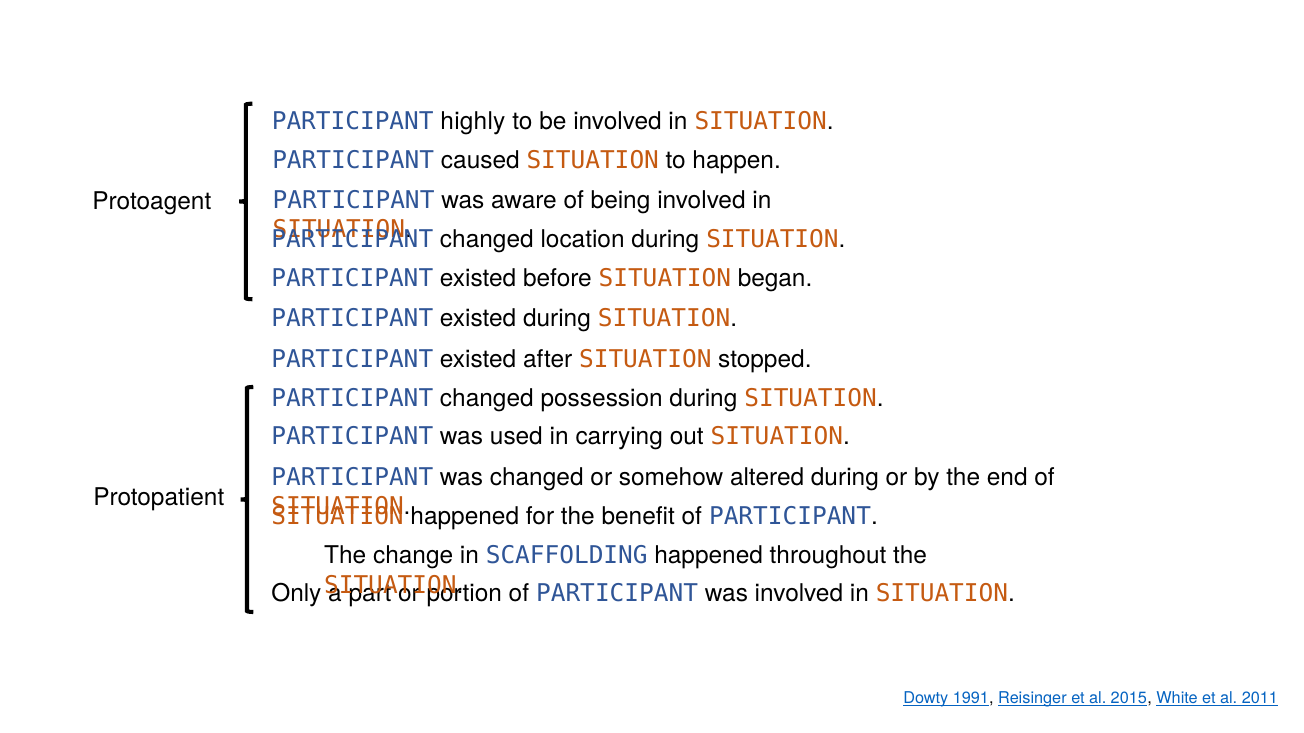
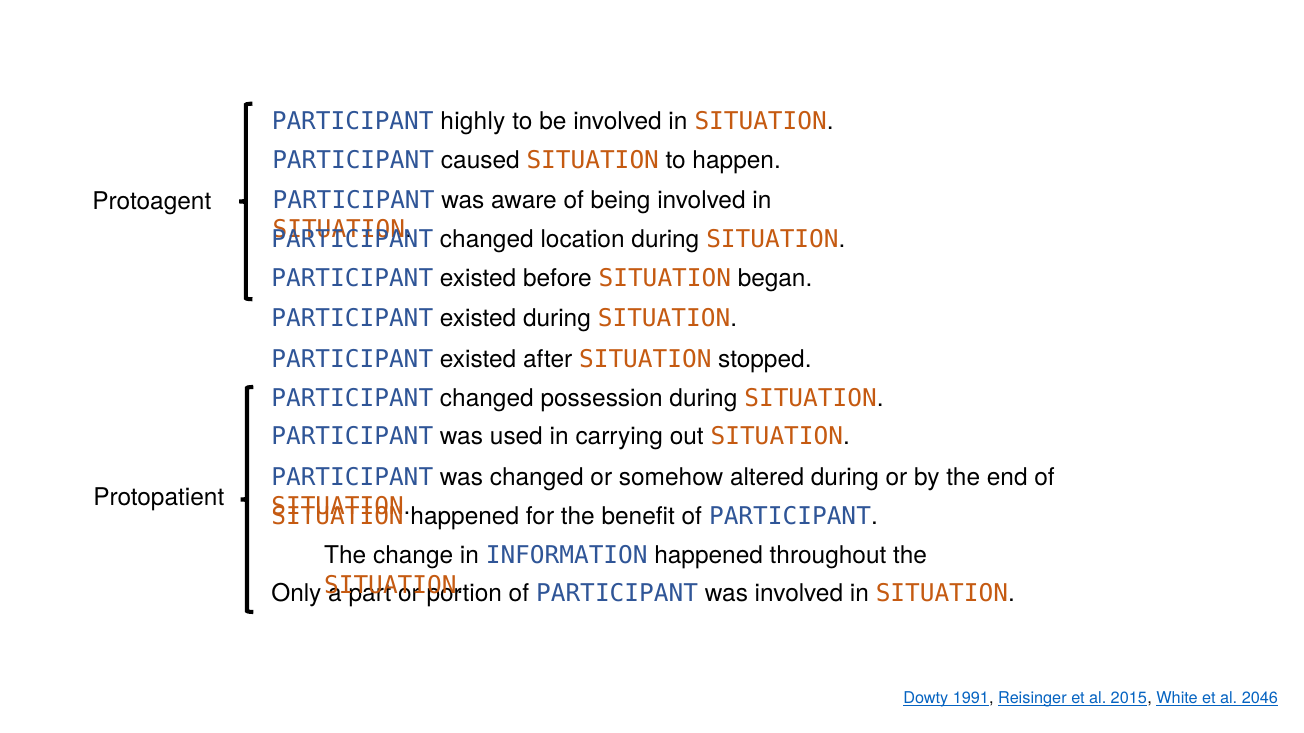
SCAFFOLDING: SCAFFOLDING -> INFORMATION (567, 556)
2011: 2011 -> 2046 (1260, 698)
